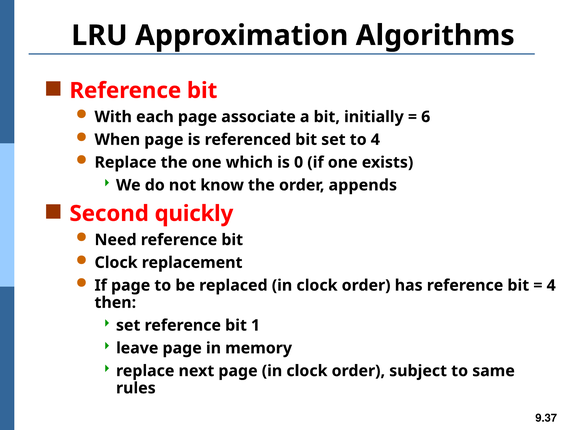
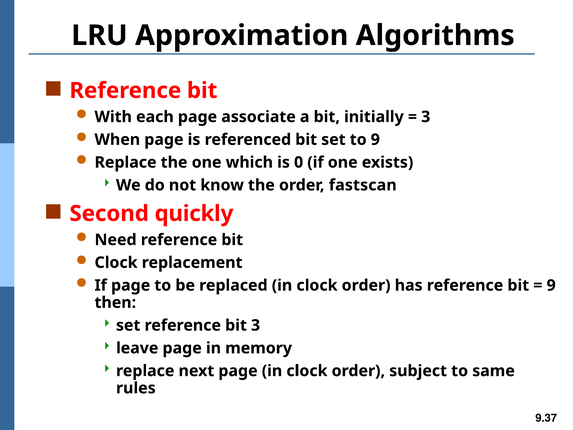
6: 6 -> 3 (426, 117)
to 4: 4 -> 9 (375, 140)
appends: appends -> fastscan (363, 185)
4: 4 -> 9 (551, 285)
bit 1: 1 -> 3 (256, 325)
